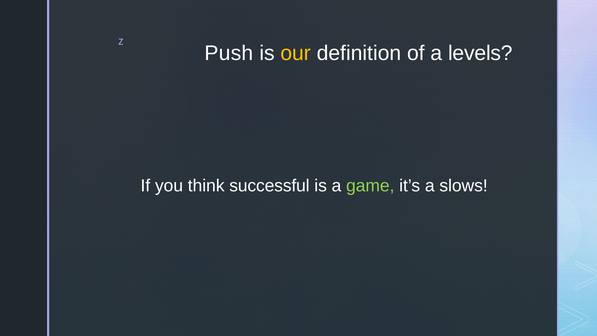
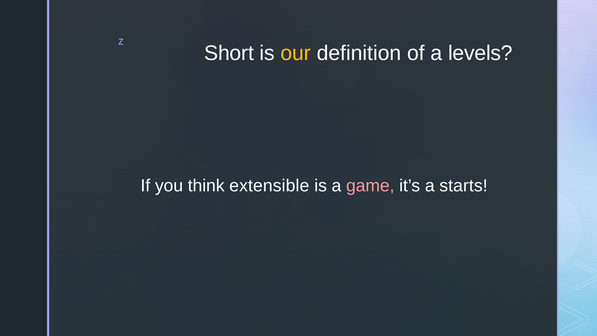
Push: Push -> Short (229, 53)
successful: successful -> extensible (269, 186)
game colour: light green -> pink (370, 186)
slows: slows -> starts (463, 186)
